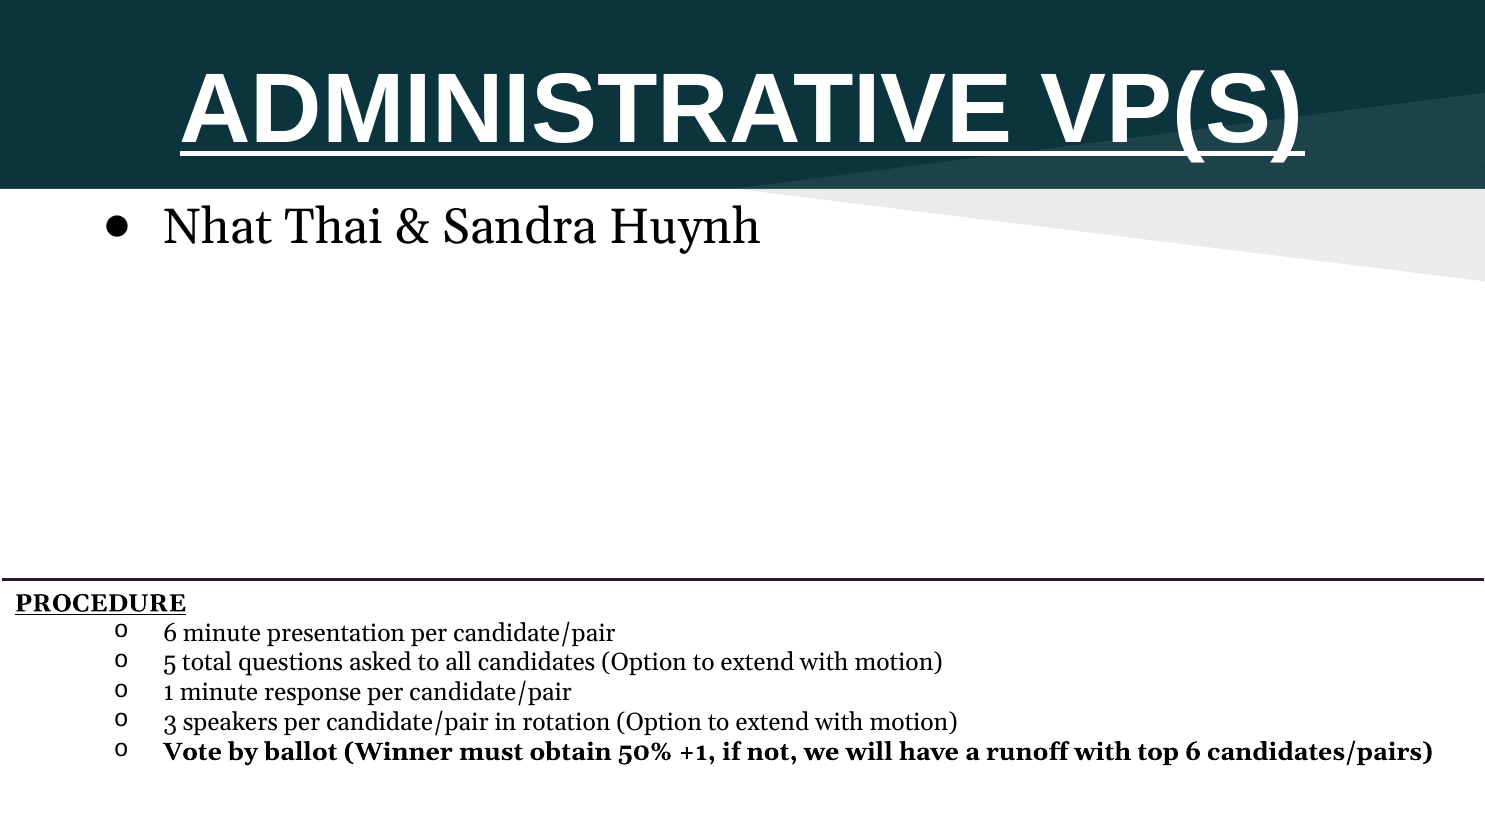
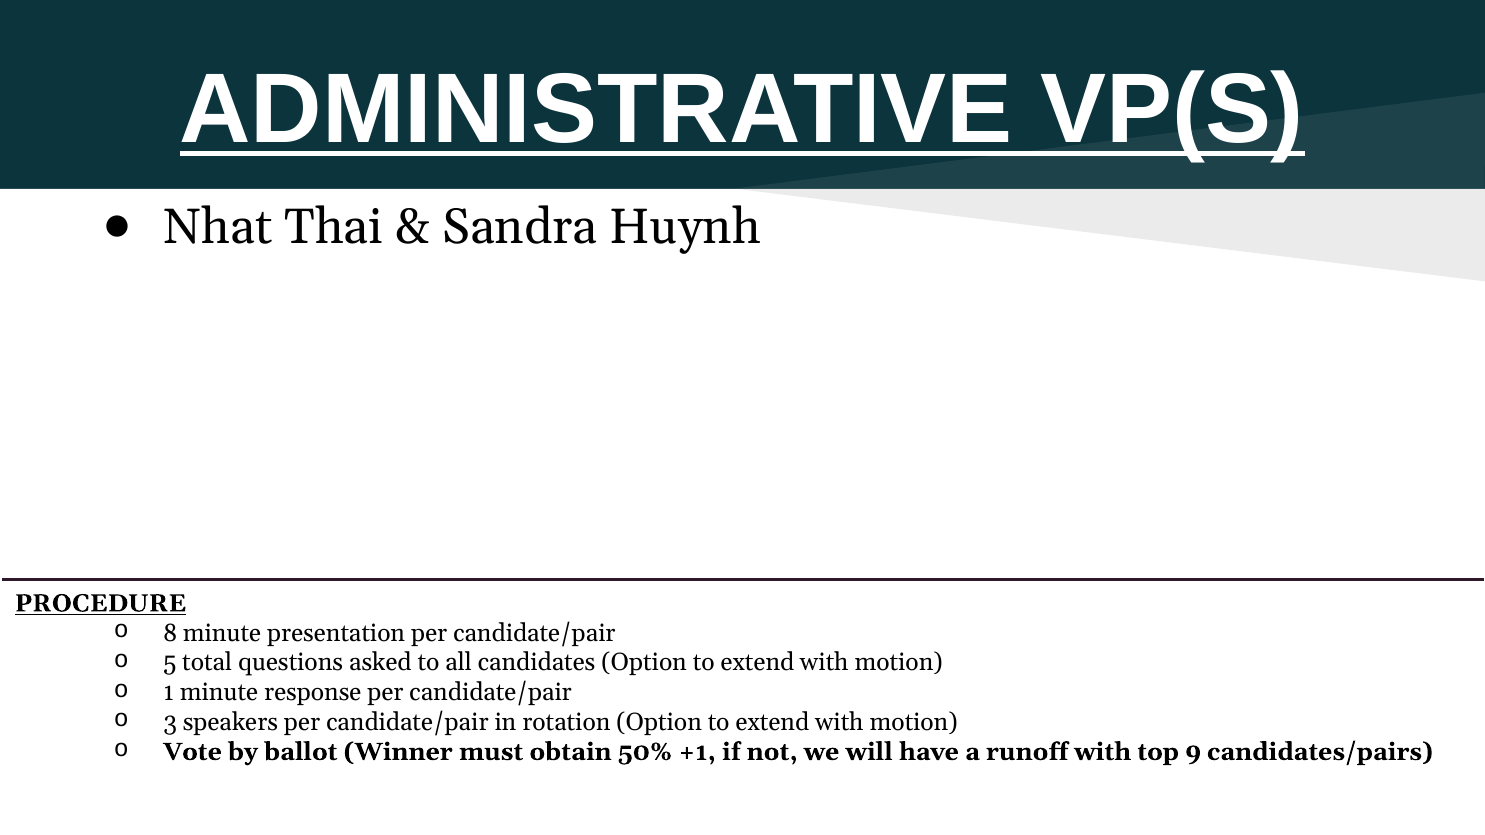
6: 6 -> 8 (170, 633)
top 6: 6 -> 9 (1193, 752)
